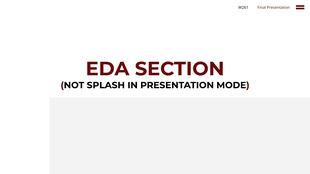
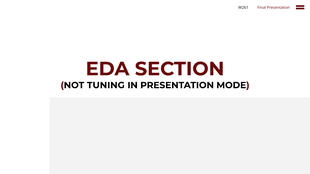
SPLASH: SPLASH -> TUNING (106, 85)
